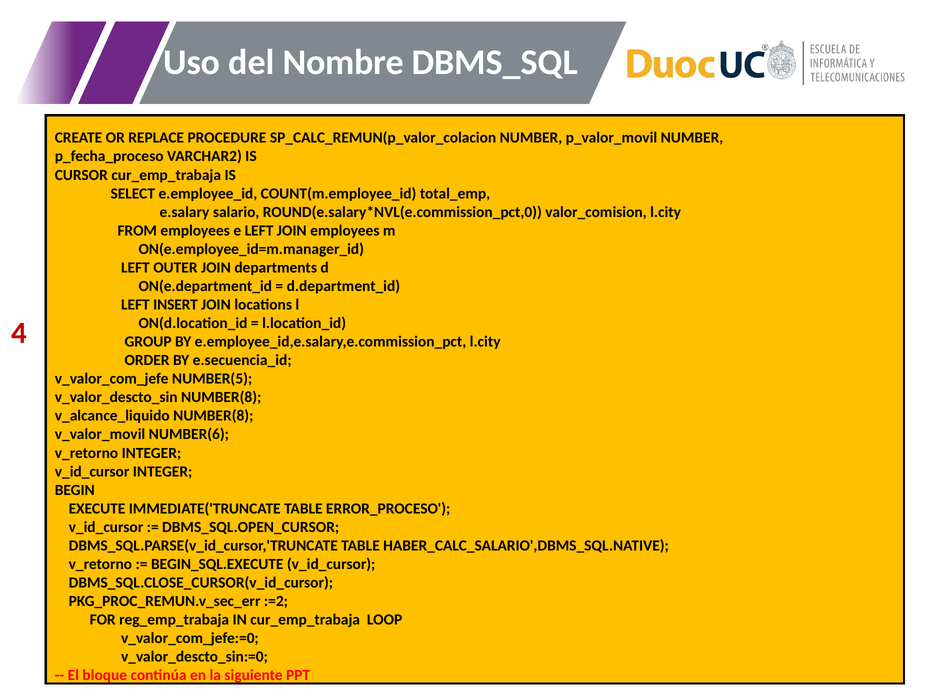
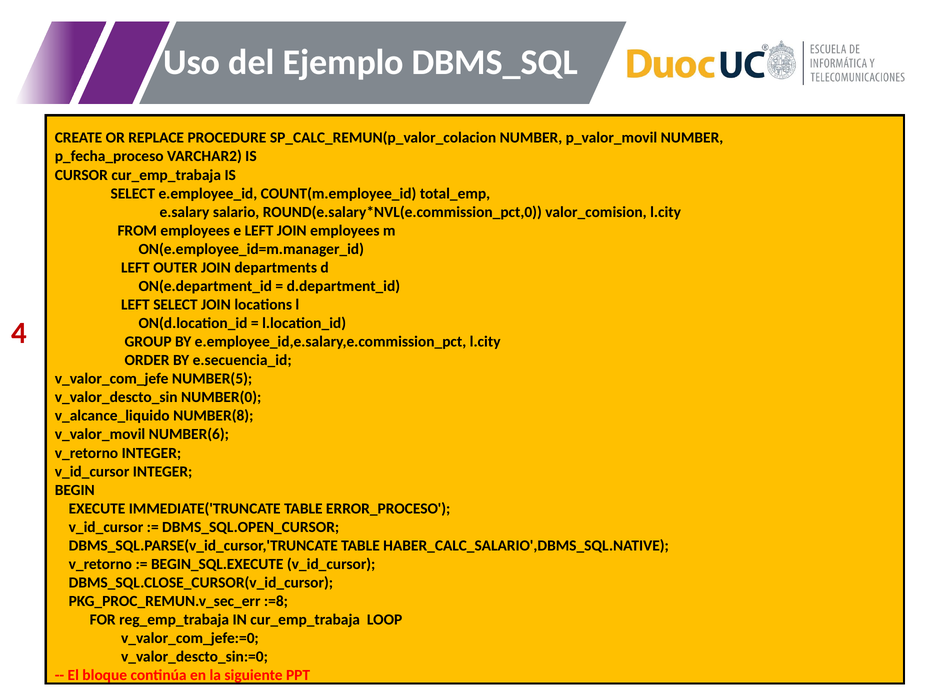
Nombre: Nombre -> Ejemplo (343, 63)
LEFT INSERT: INSERT -> SELECT (175, 305)
v_valor_descto_sin NUMBER(8: NUMBER(8 -> NUMBER(0 (221, 397)
:=2: :=2 -> :=8 (276, 601)
